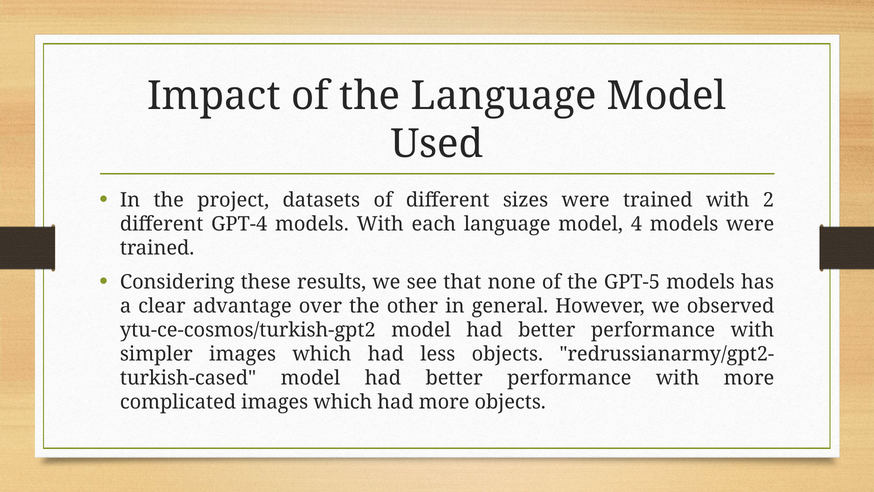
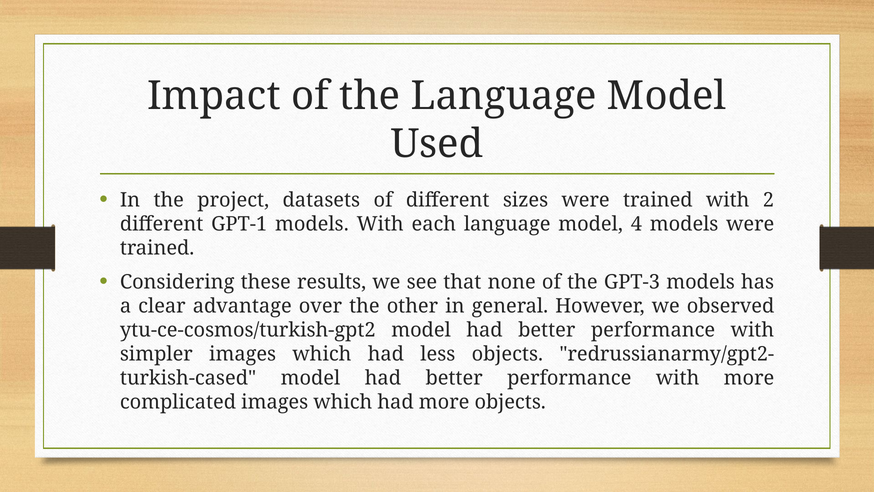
GPT-4: GPT-4 -> GPT-1 (239, 224)
GPT-5: GPT-5 -> GPT-3 (632, 282)
